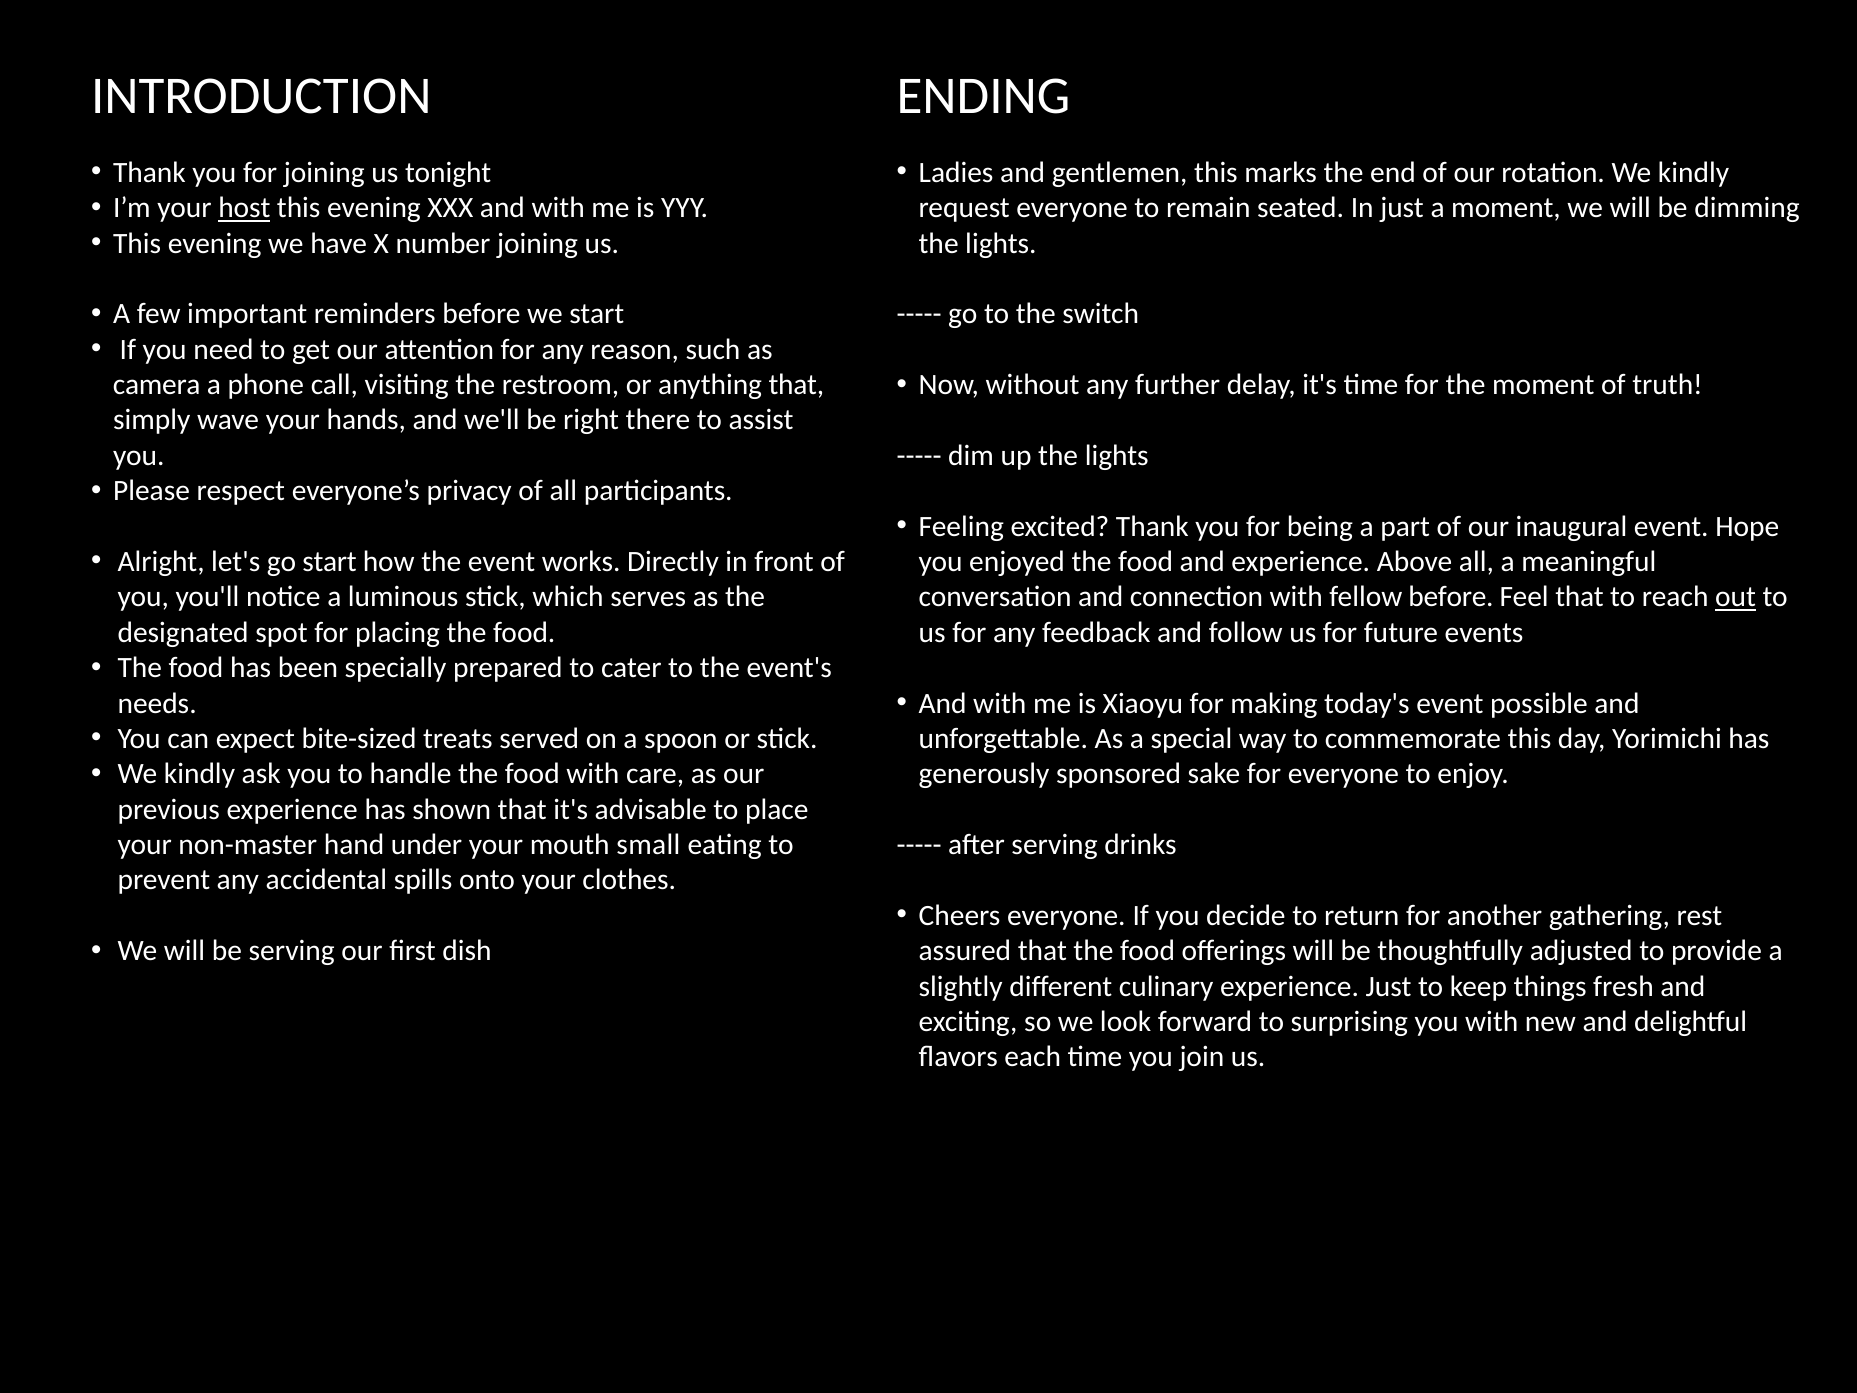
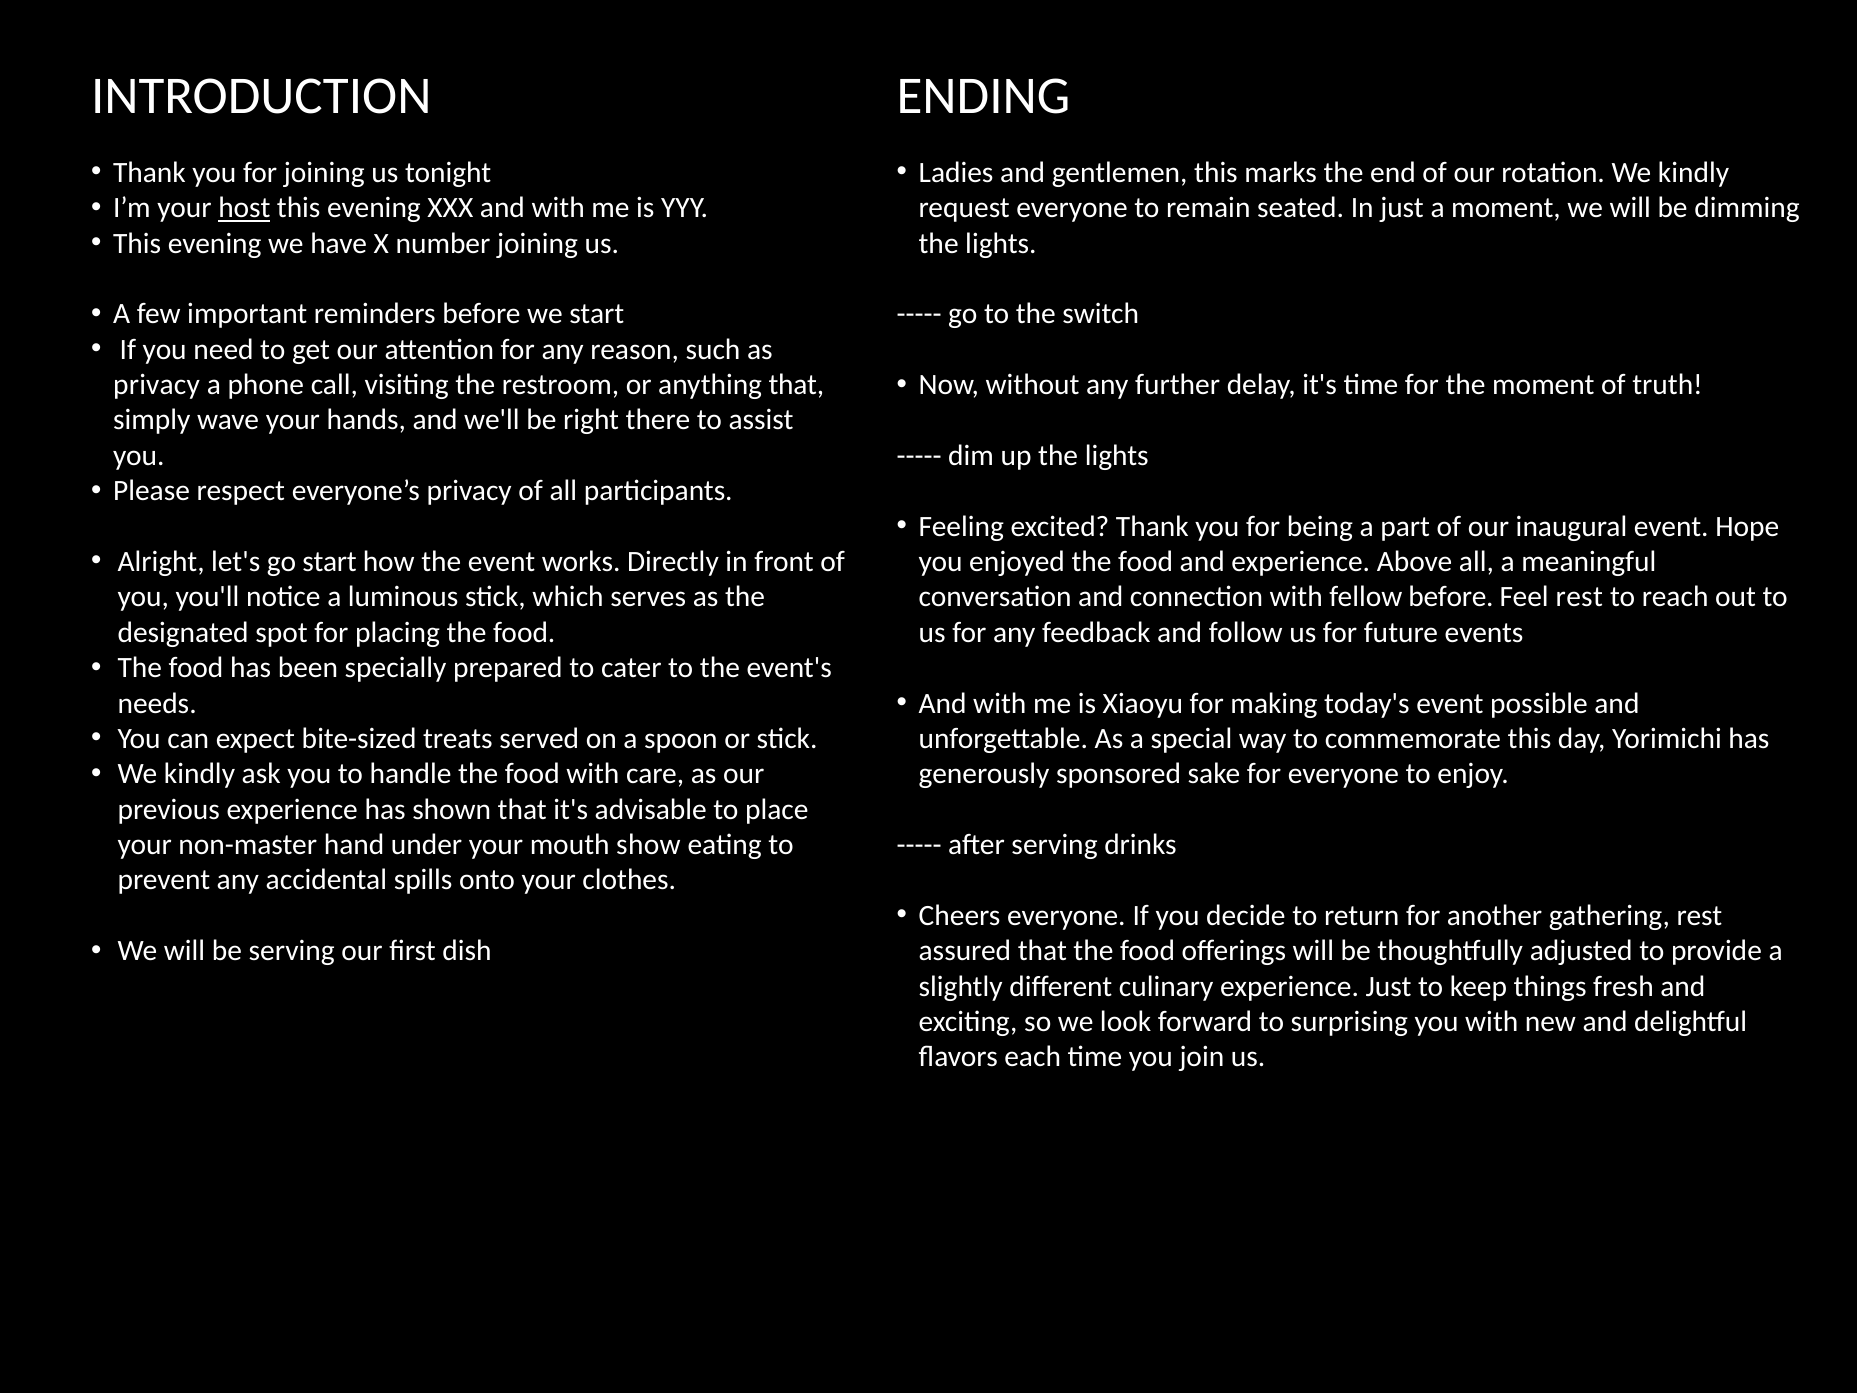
camera: camera -> privacy (157, 385)
Feel that: that -> rest (1579, 597)
out underline: present -> none (1735, 597)
small: small -> show (648, 845)
